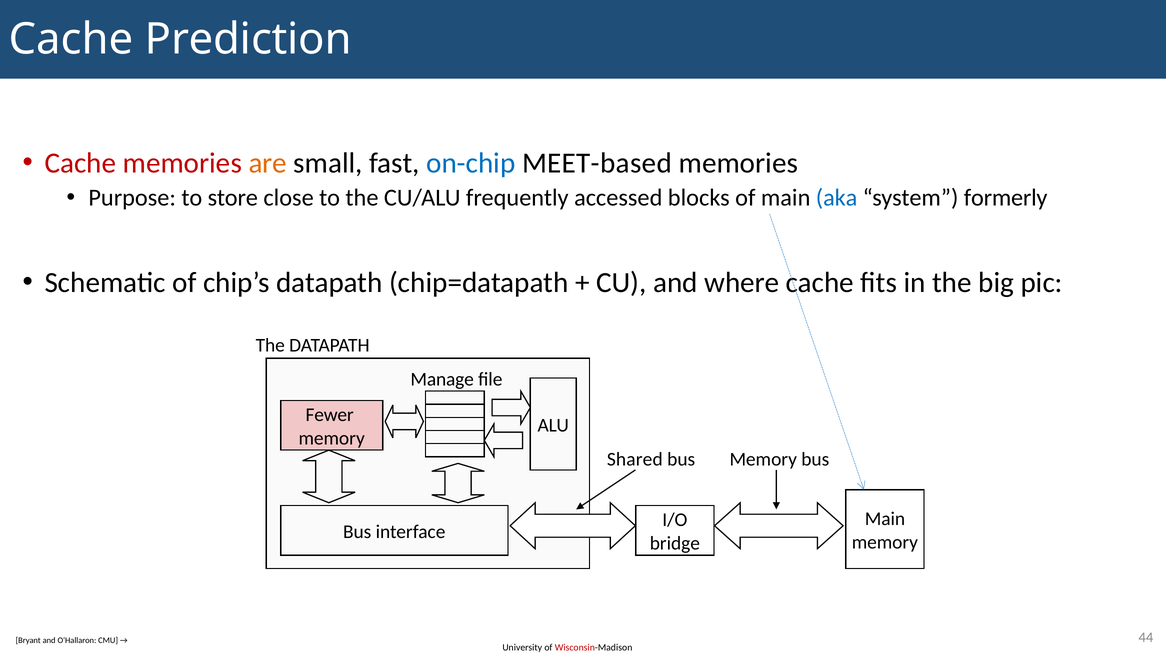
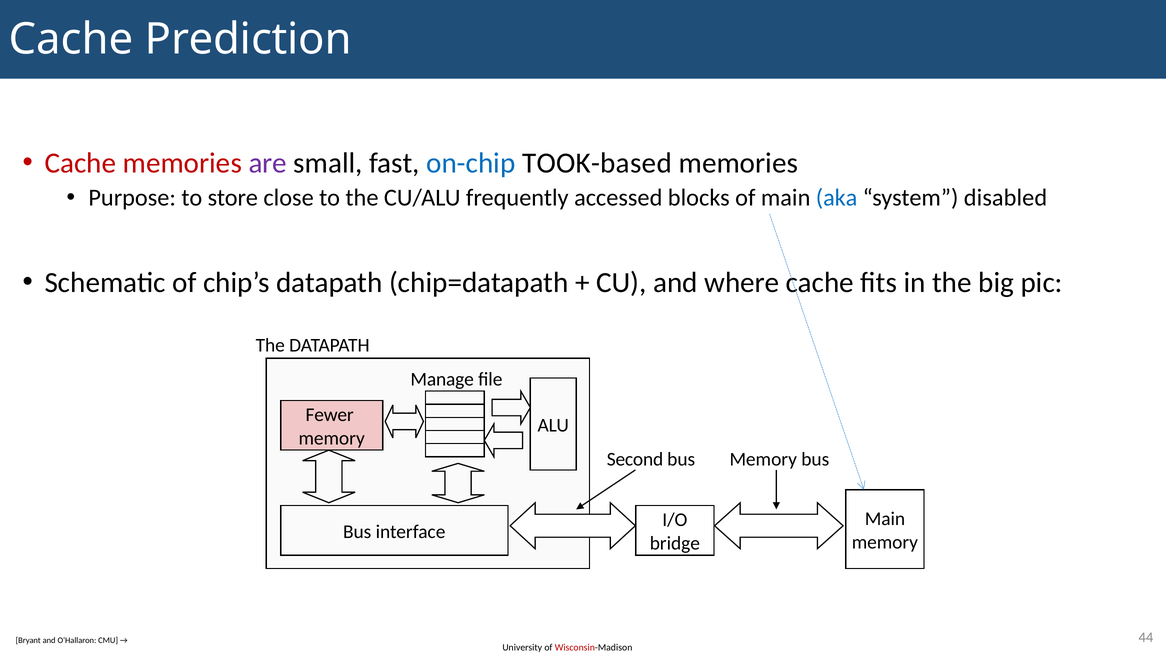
are colour: orange -> purple (268, 163)
MEET-based: MEET-based -> TOOK-based (597, 163)
formerly: formerly -> disabled (1006, 198)
Shared: Shared -> Second (635, 459)
